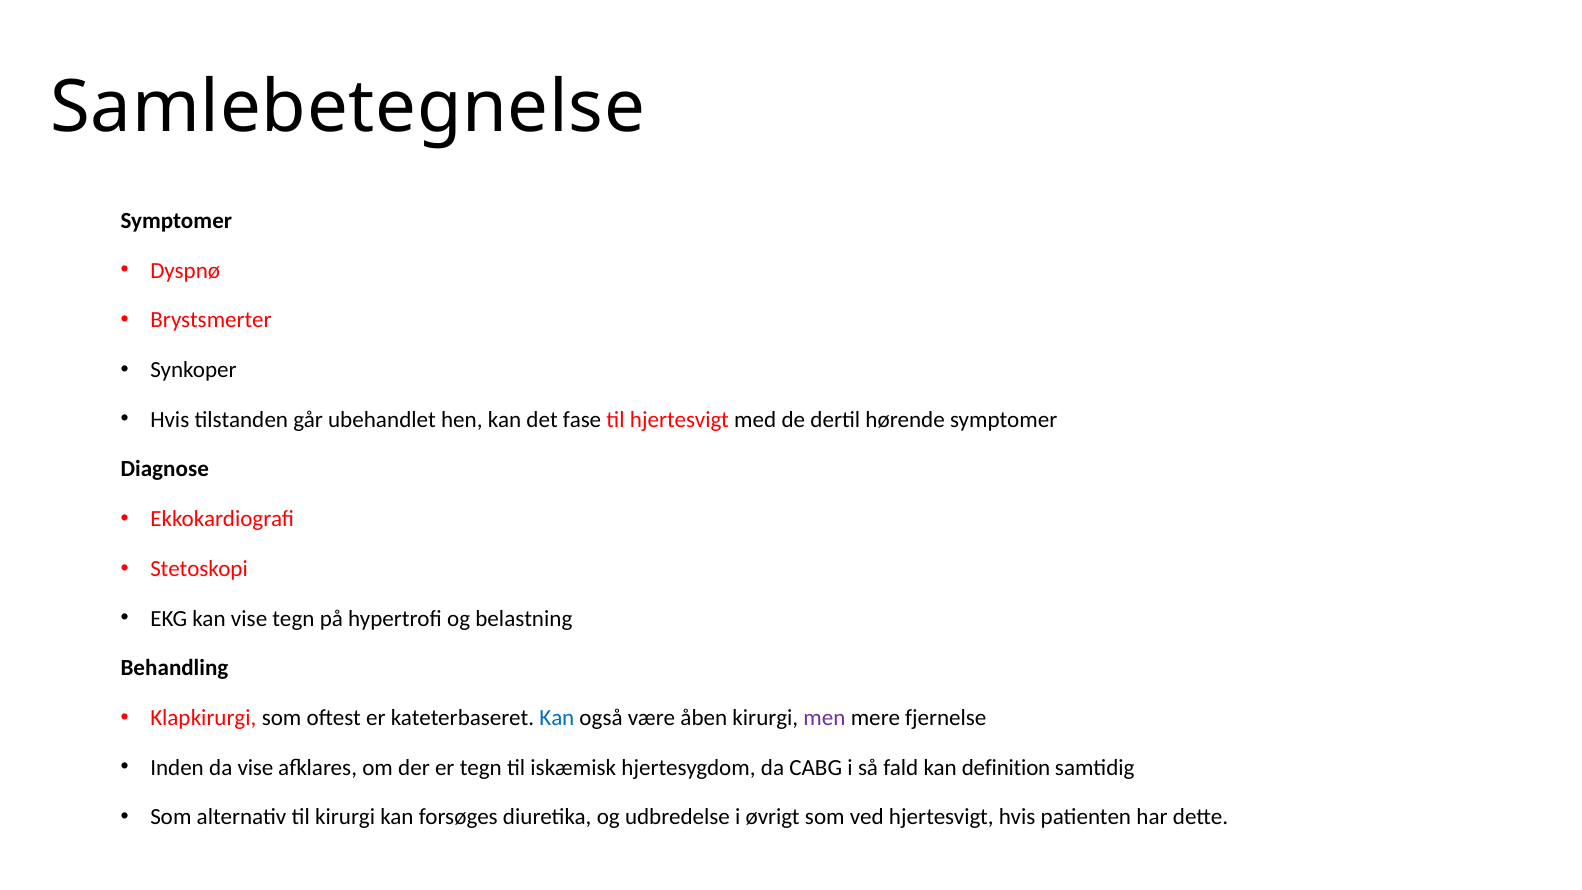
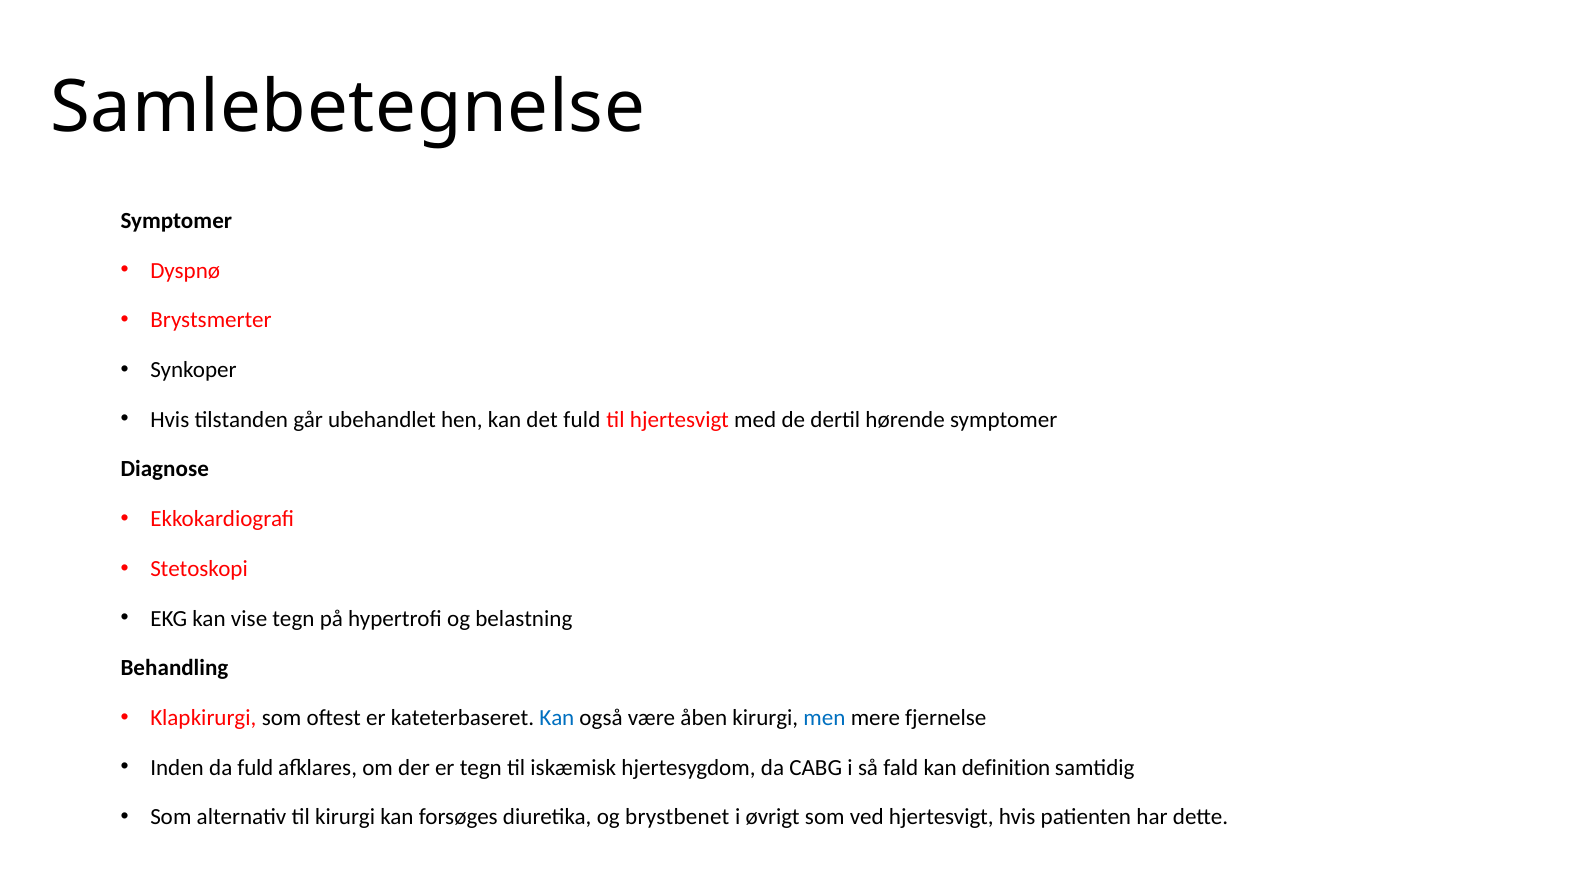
det fase: fase -> fuld (582, 420)
men colour: purple -> blue (824, 718)
da vise: vise -> fuld (255, 767)
udbredelse: udbredelse -> brystbenet (677, 817)
